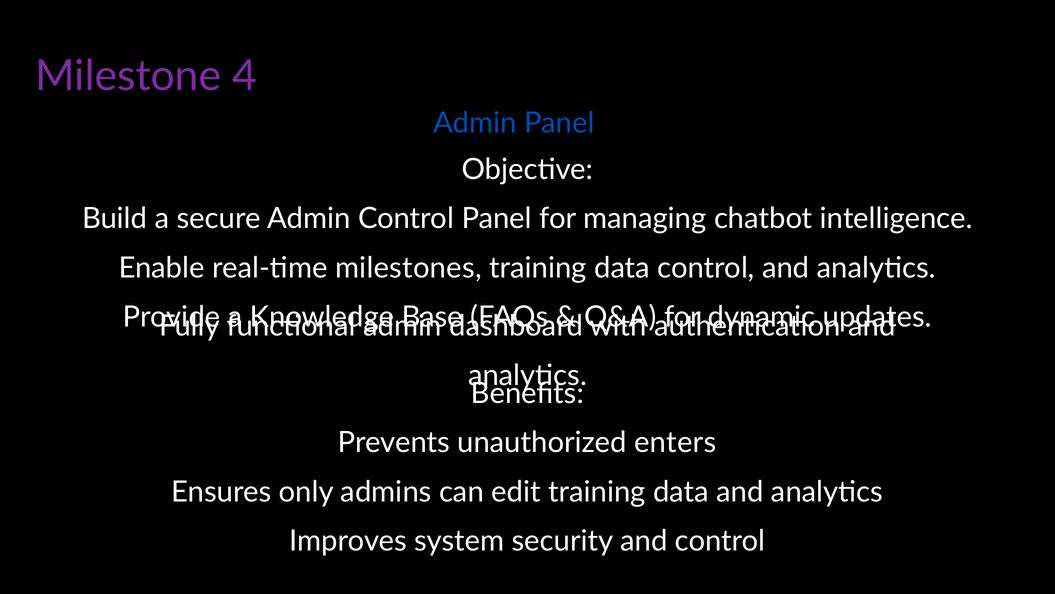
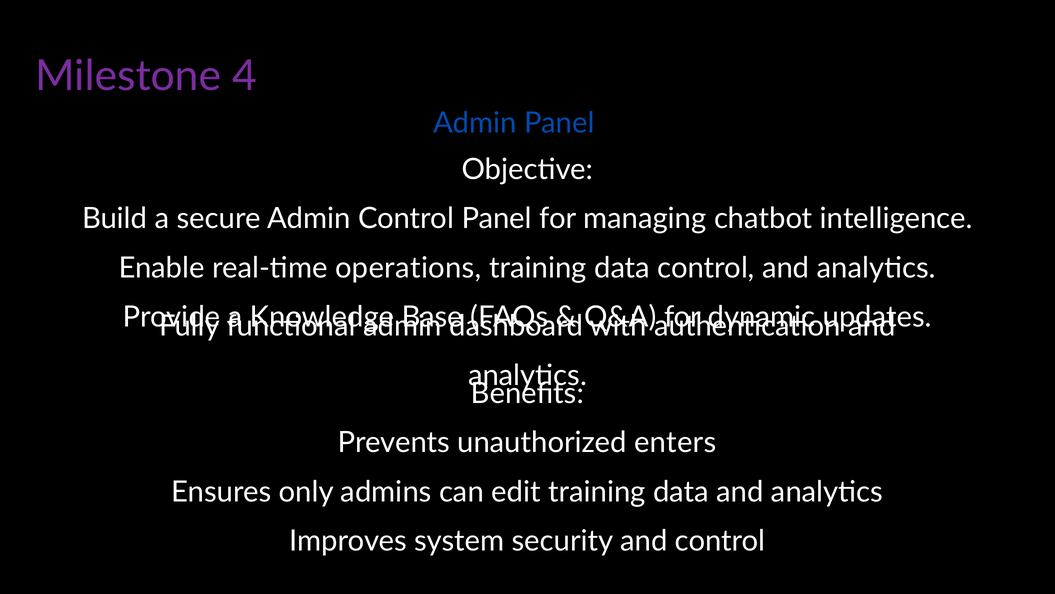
milestones: milestones -> operations (408, 268)
